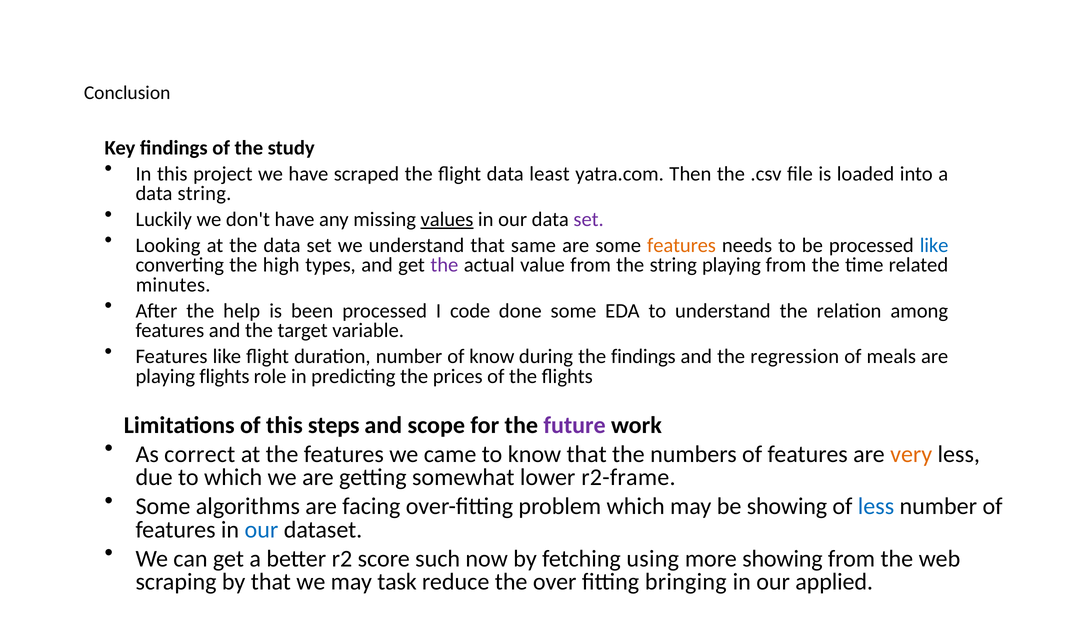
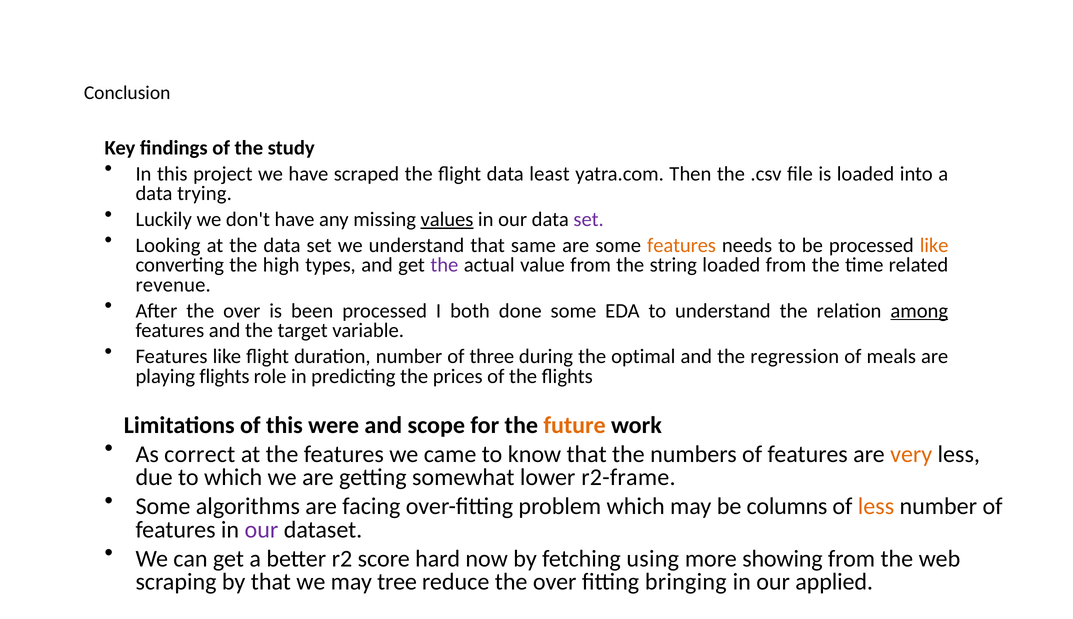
data string: string -> trying (205, 194)
like colour: blue -> orange (934, 245)
string playing: playing -> loaded (731, 265)
minutes: minutes -> revenue (173, 285)
After the help: help -> over (242, 311)
code: code -> both (470, 311)
among underline: none -> present (919, 311)
of know: know -> three (492, 356)
the findings: findings -> optimal (643, 356)
steps: steps -> were (334, 425)
future colour: purple -> orange (575, 425)
be showing: showing -> columns (787, 506)
less colour: blue -> orange (876, 506)
our colour: blue -> purple (261, 530)
such: such -> hard (438, 559)
task: task -> tree (397, 582)
